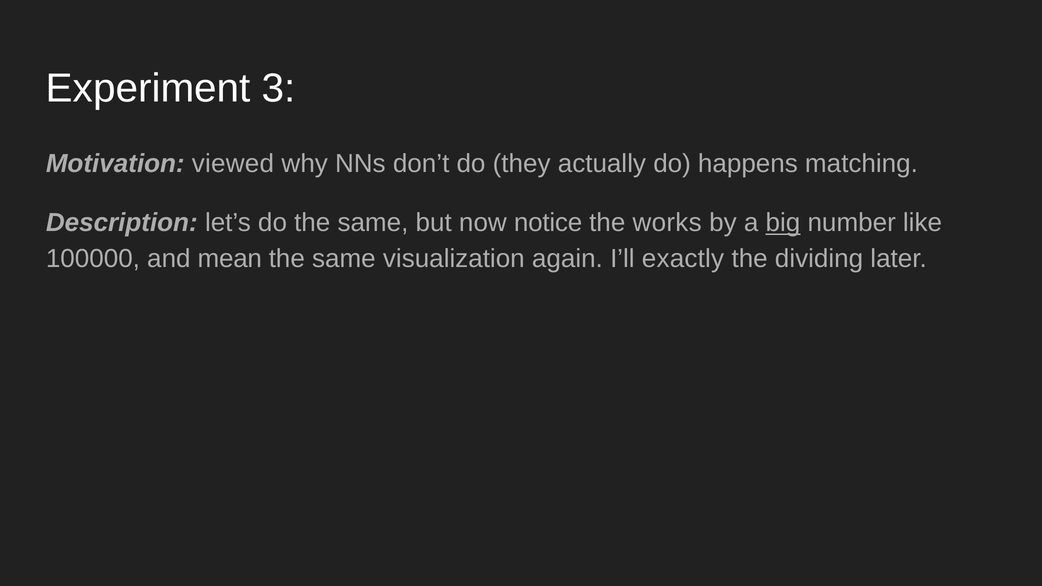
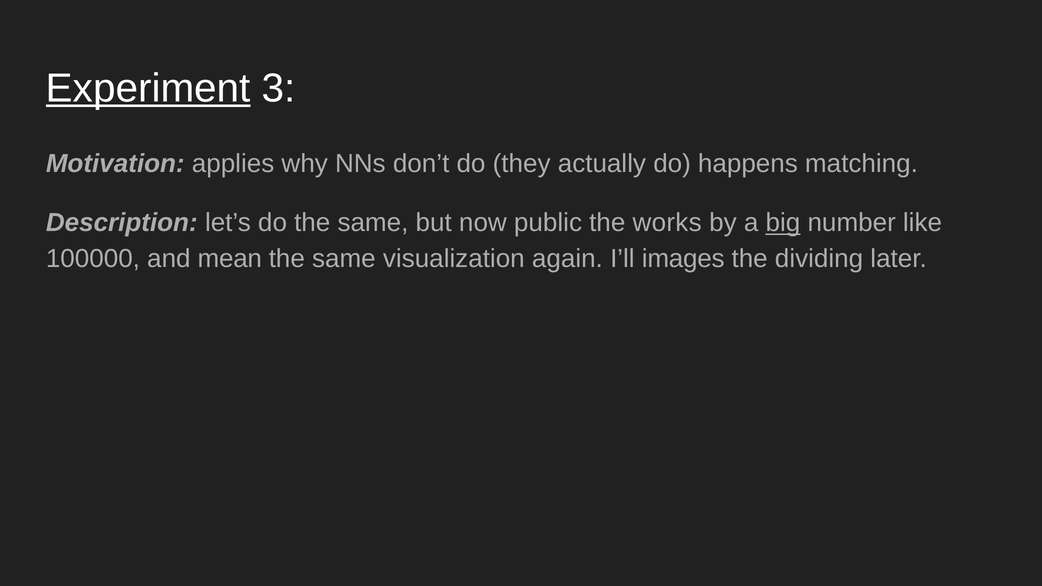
Experiment underline: none -> present (148, 88)
viewed: viewed -> applies (233, 164)
notice: notice -> public (548, 223)
exactly: exactly -> images (683, 259)
